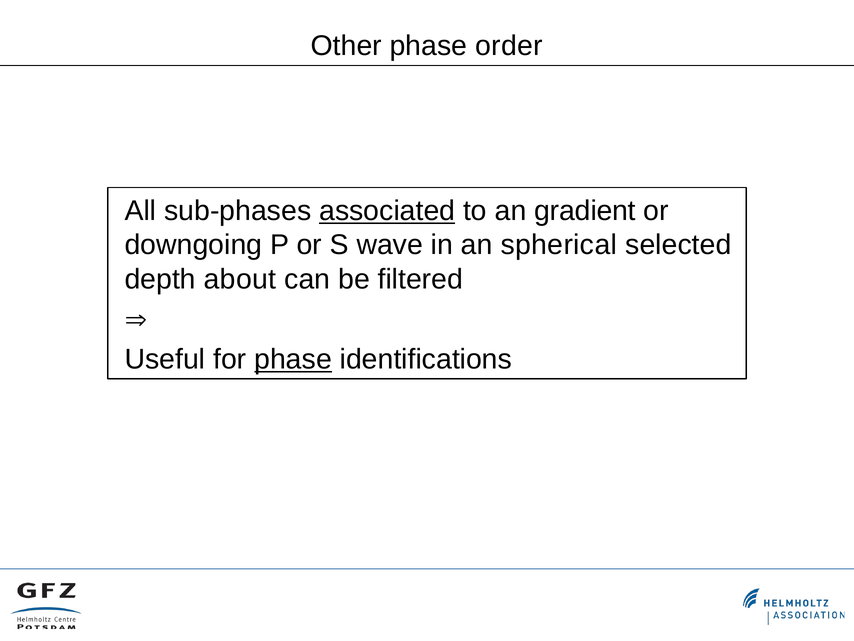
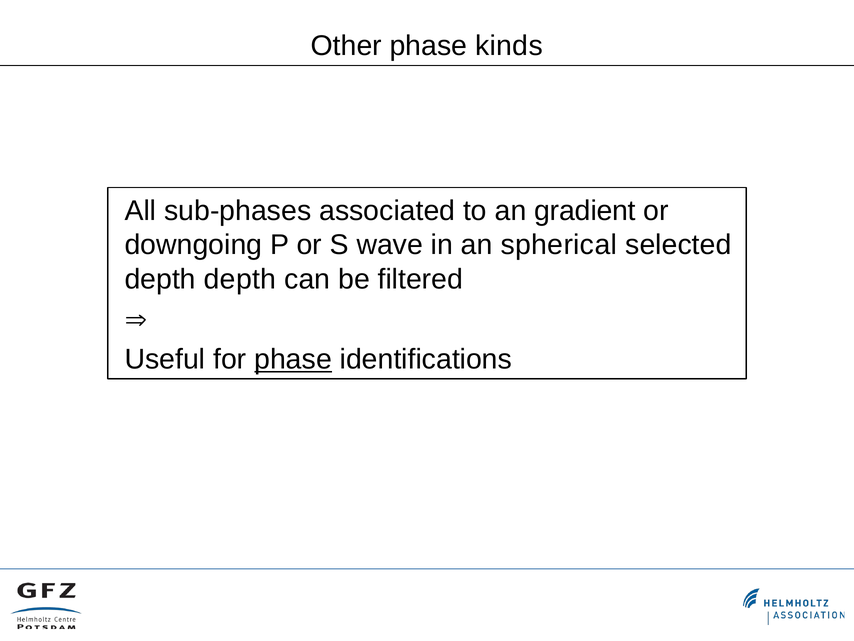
order: order -> kinds (509, 46)
associated underline: present -> none (387, 211)
depth about: about -> depth (240, 279)
